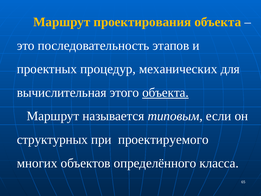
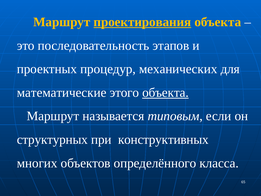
проектирования underline: none -> present (142, 22)
вычислительная: вычислительная -> математические (62, 92)
проектируемого: проектируемого -> конструктивных (163, 139)
